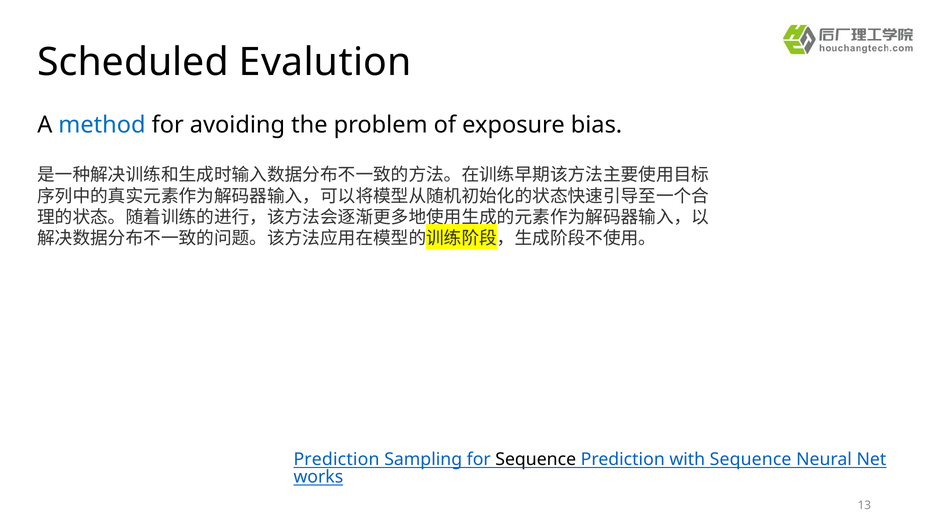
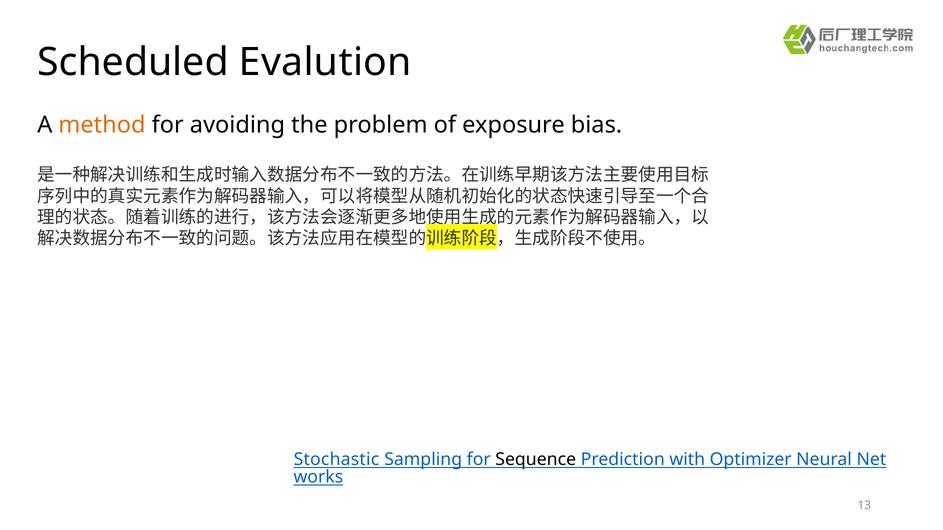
method colour: blue -> orange (102, 125)
Prediction: Prediction -> Stochastic (336, 460)
with Sequence: Sequence -> Optimizer (751, 460)
